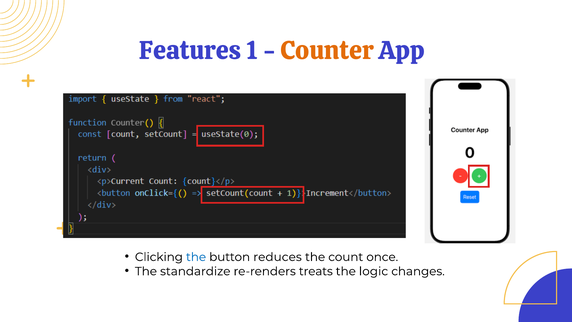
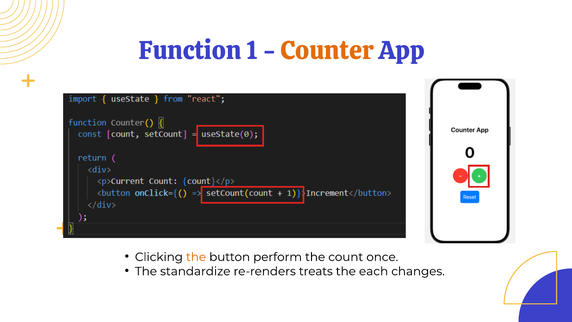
Features: Features -> Function (190, 51)
the colour: blue -> orange (196, 257)
reduces: reduces -> perform (278, 257)
logic: logic -> each (374, 271)
